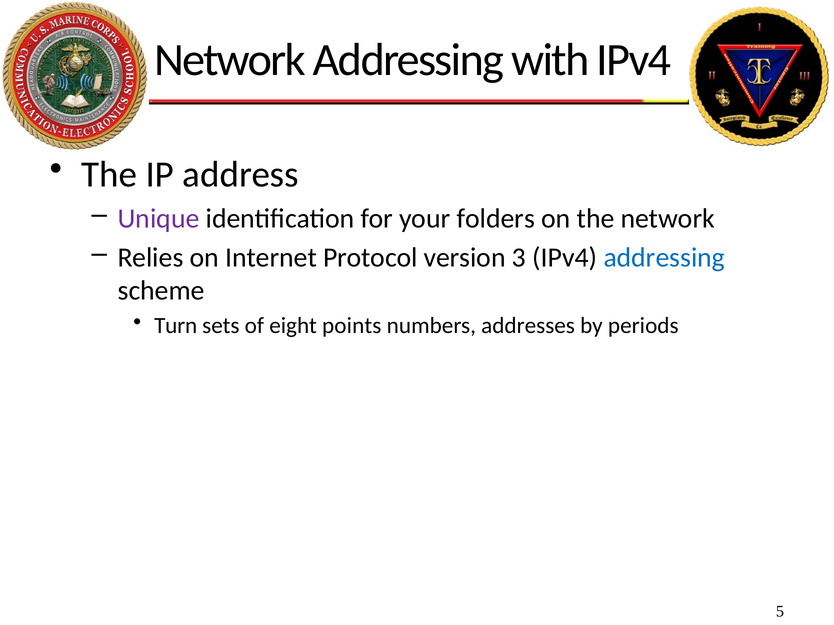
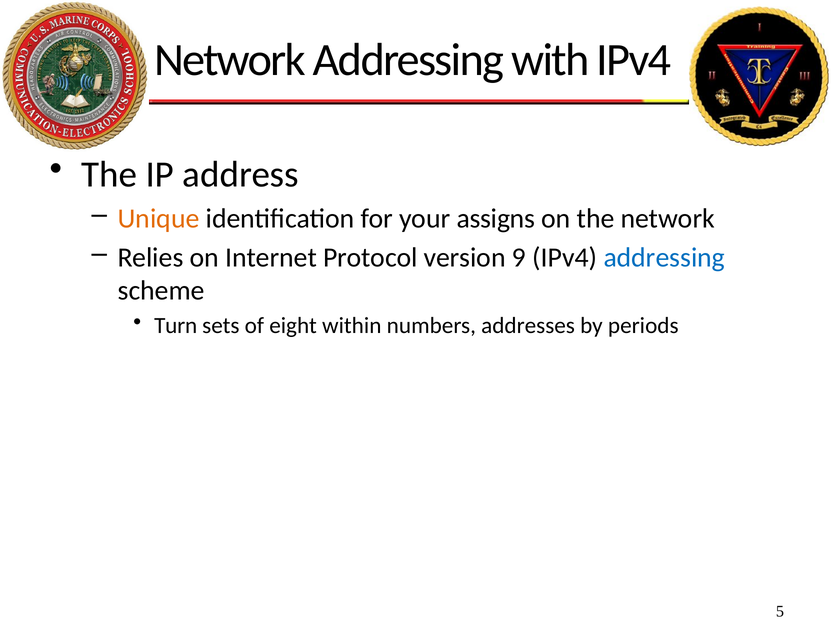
Unique colour: purple -> orange (159, 219)
folders: folders -> assigns (496, 219)
3: 3 -> 9 (519, 258)
points: points -> within (352, 326)
